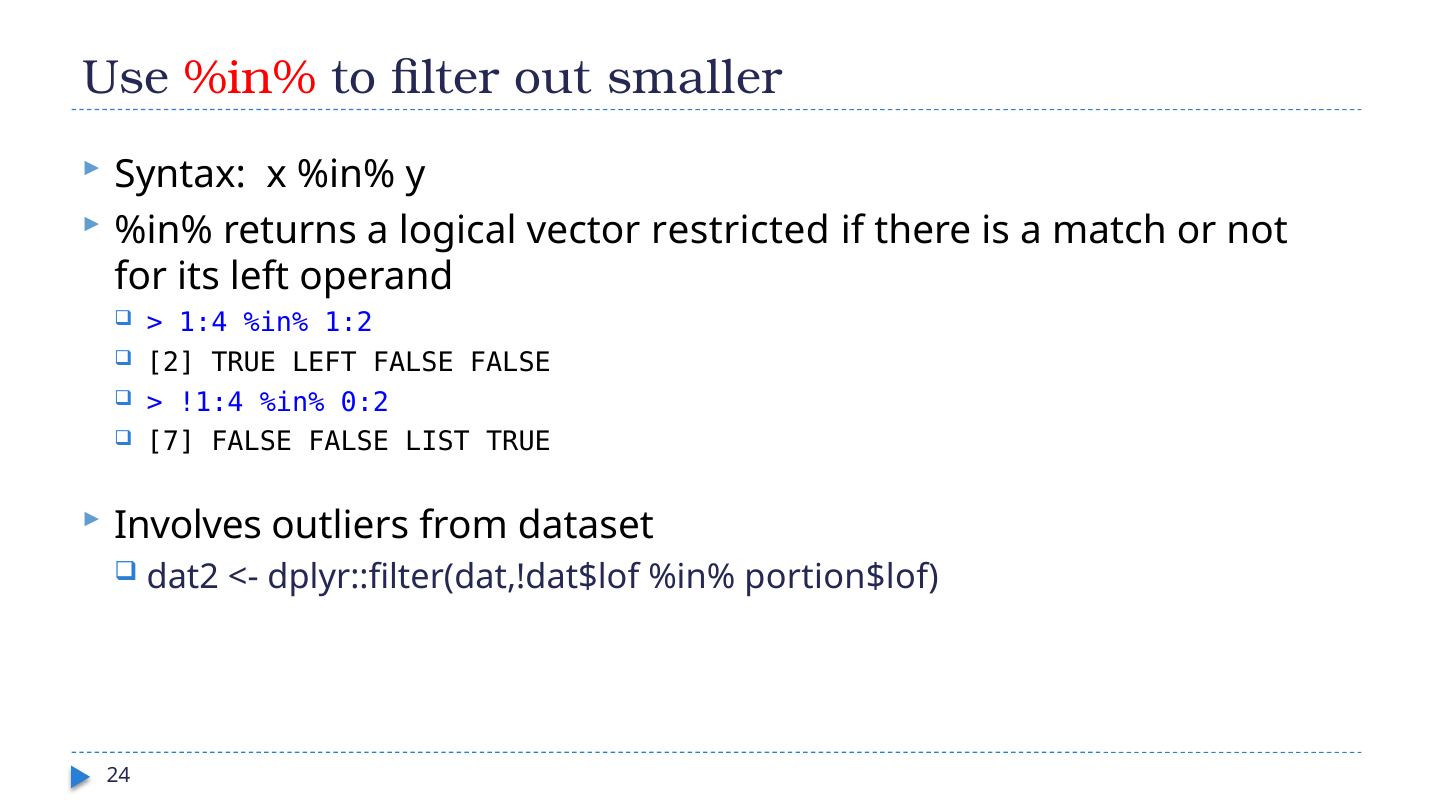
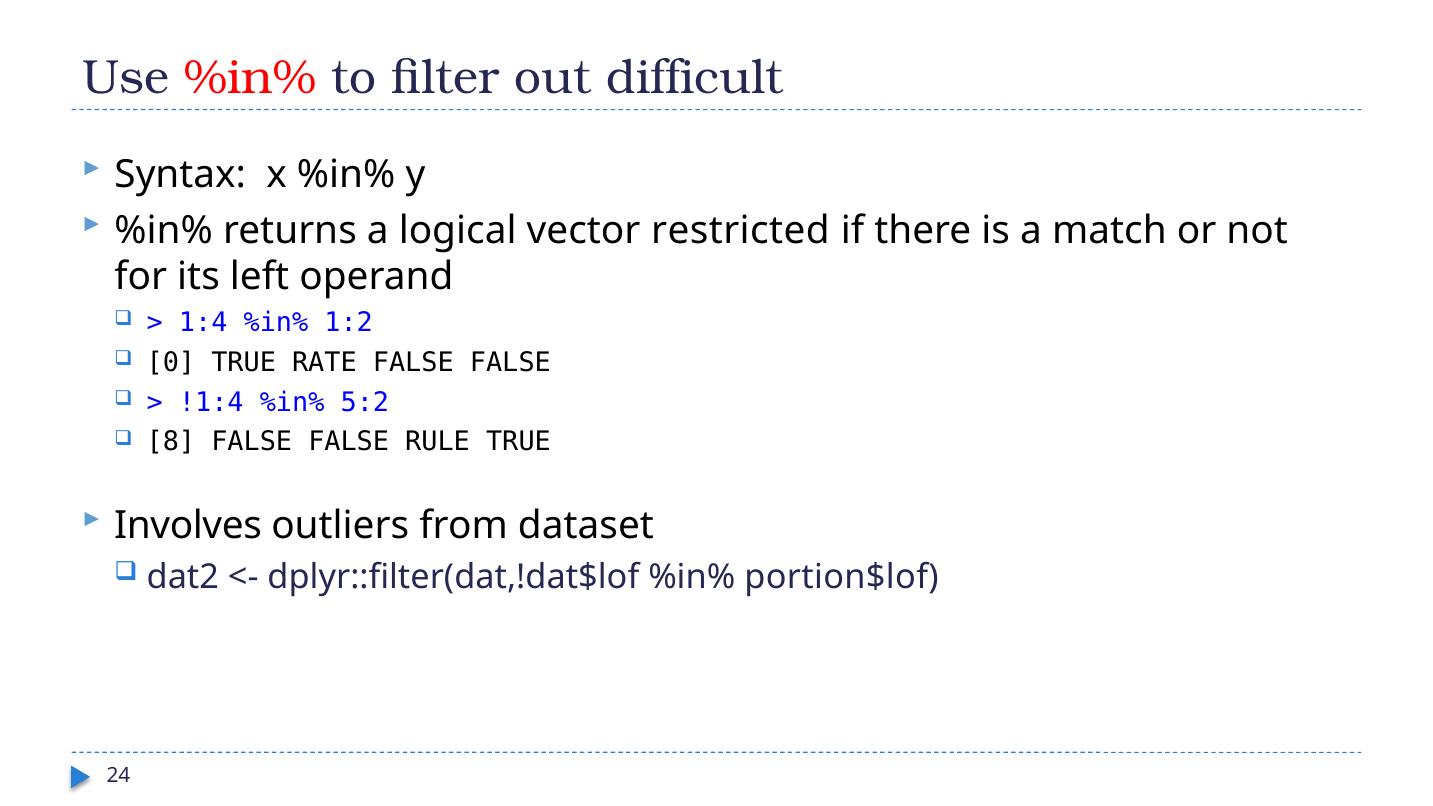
smaller: smaller -> difficult (695, 77)
2: 2 -> 0 (171, 363)
TRUE LEFT: LEFT -> RATE (324, 363)
0:2: 0:2 -> 5:2 (365, 402)
7: 7 -> 8 (171, 442)
LIST: LIST -> RULE (438, 442)
